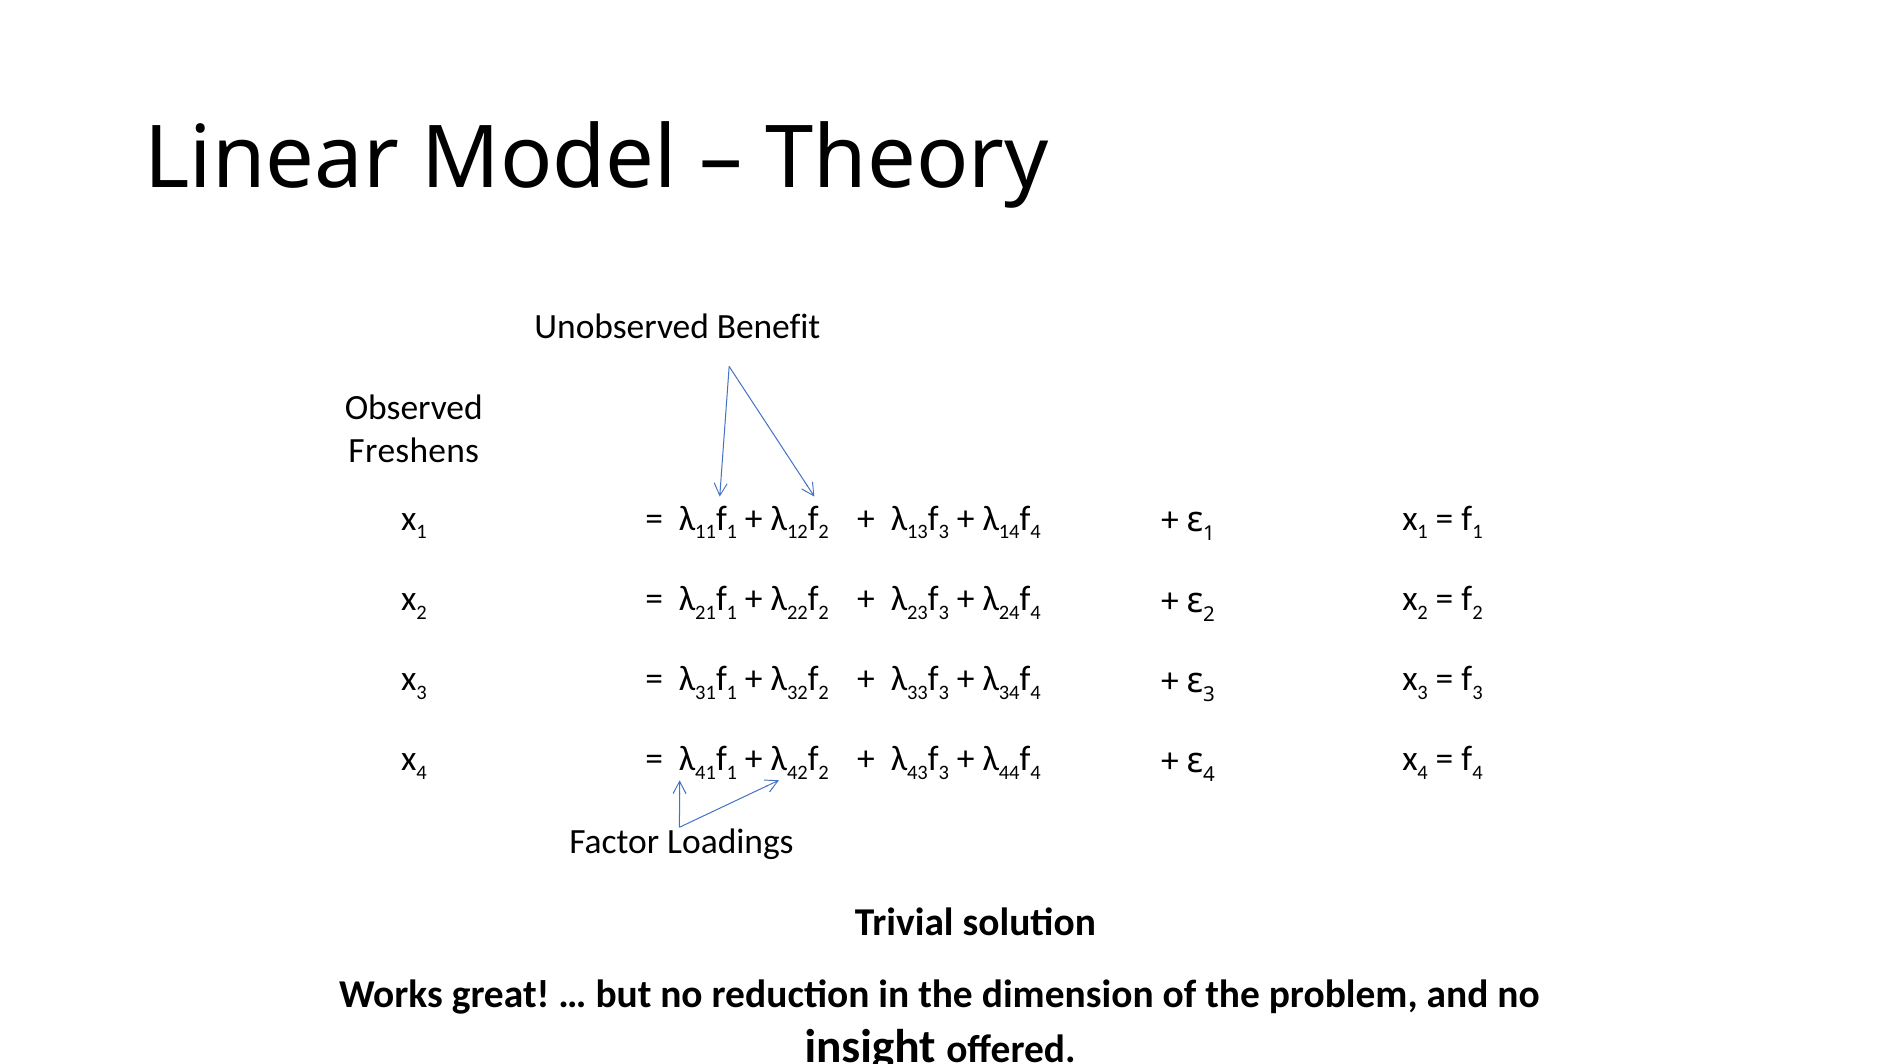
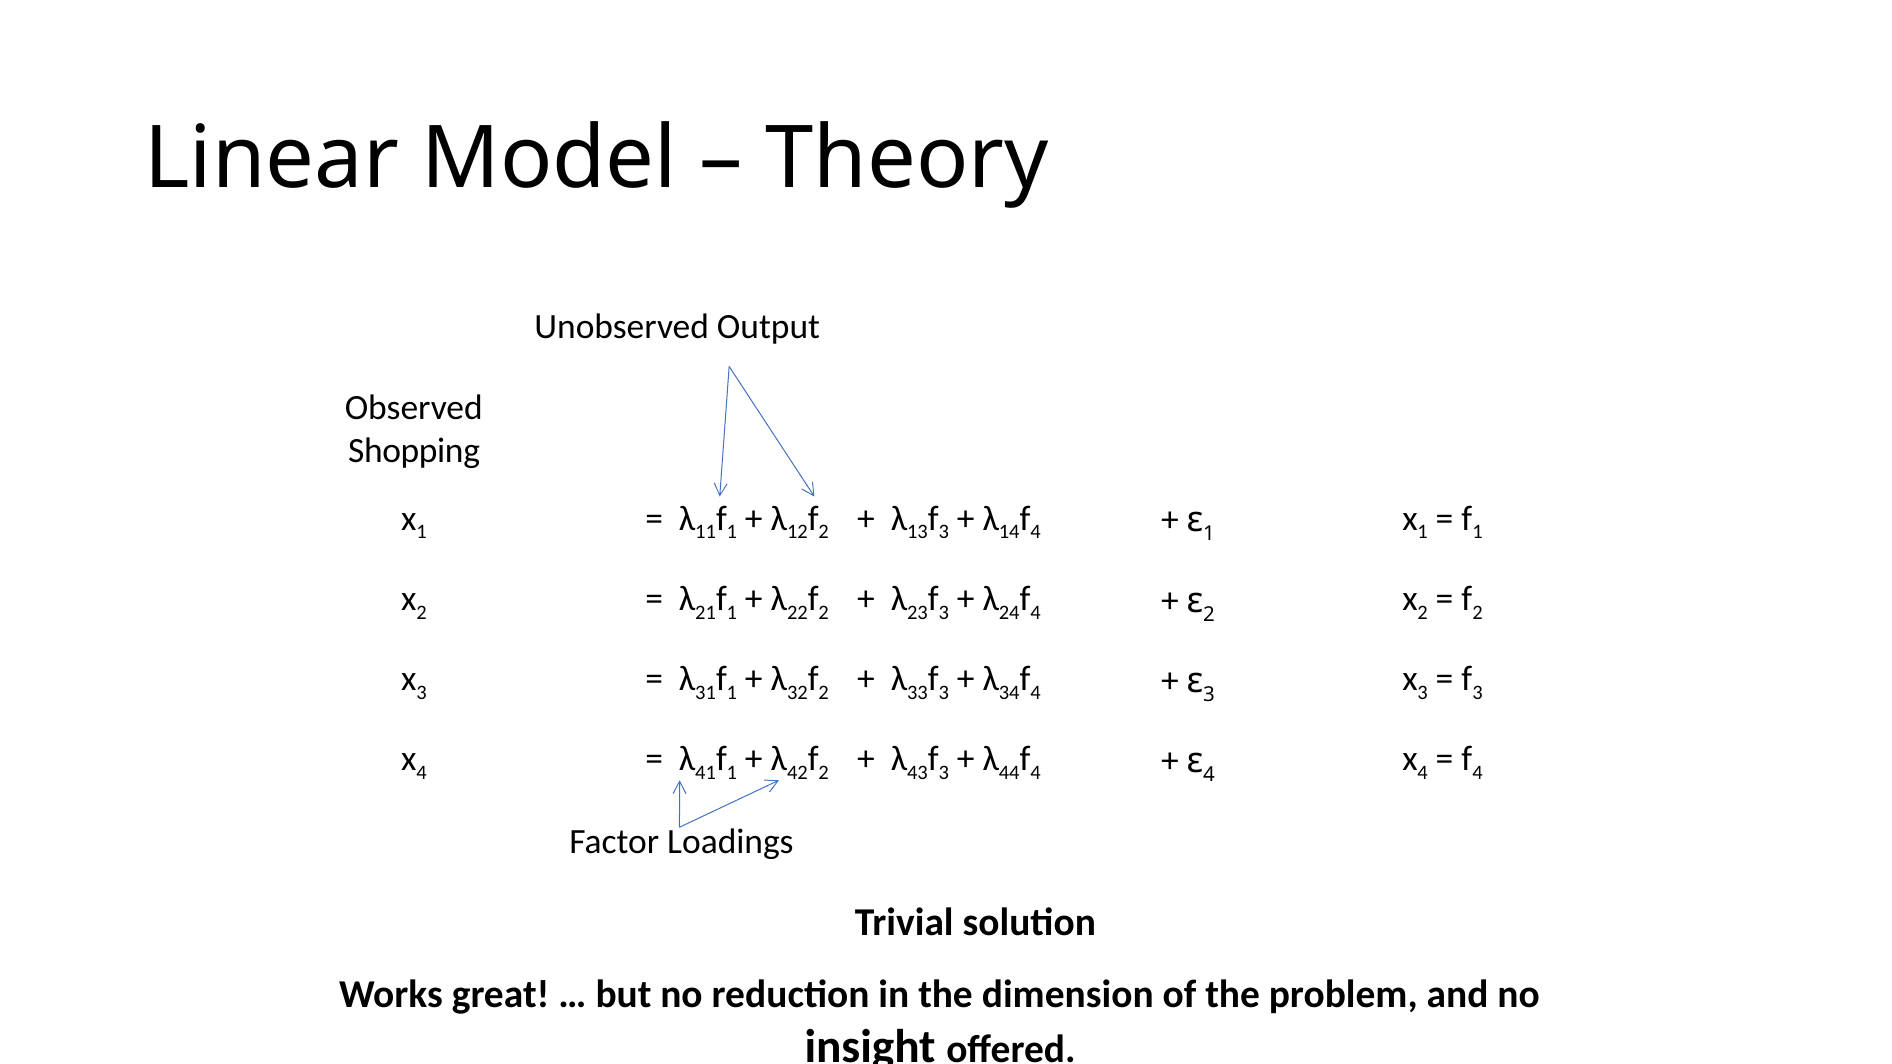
Benefit: Benefit -> Output (768, 327)
Freshens: Freshens -> Shopping (414, 451)
